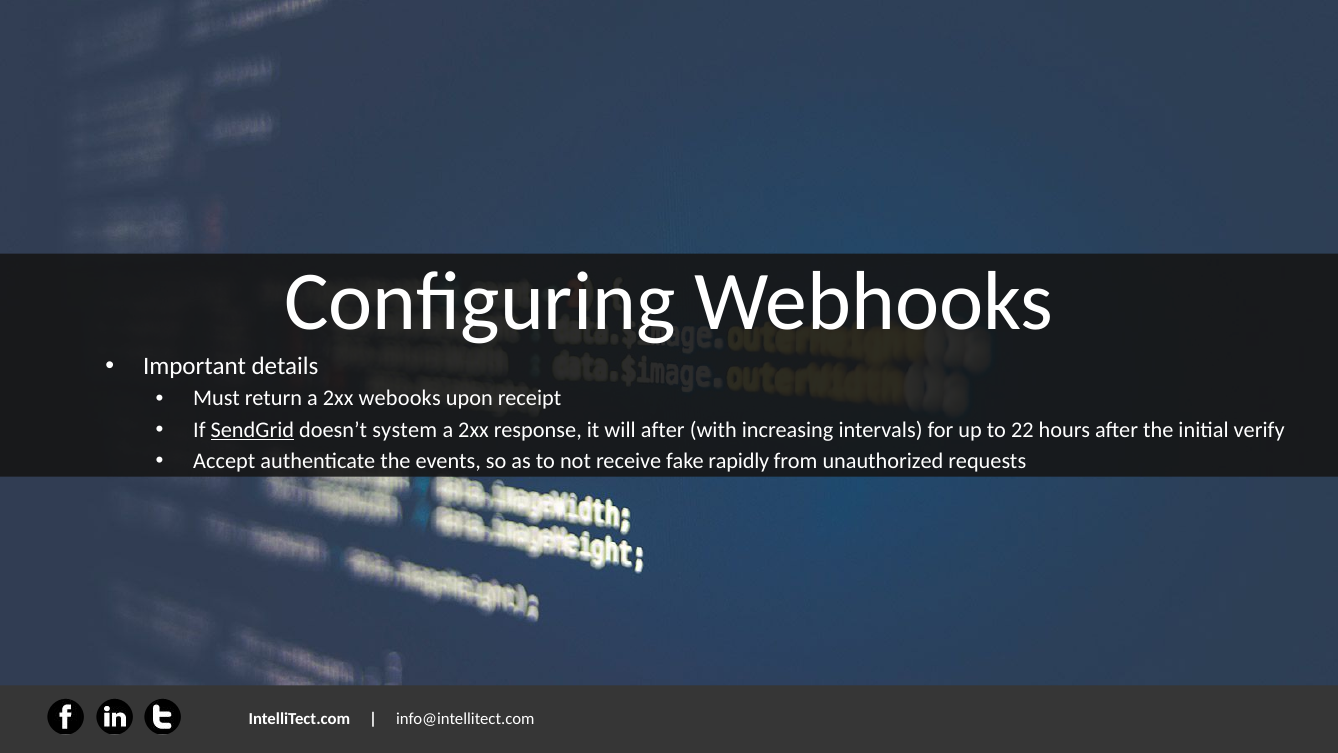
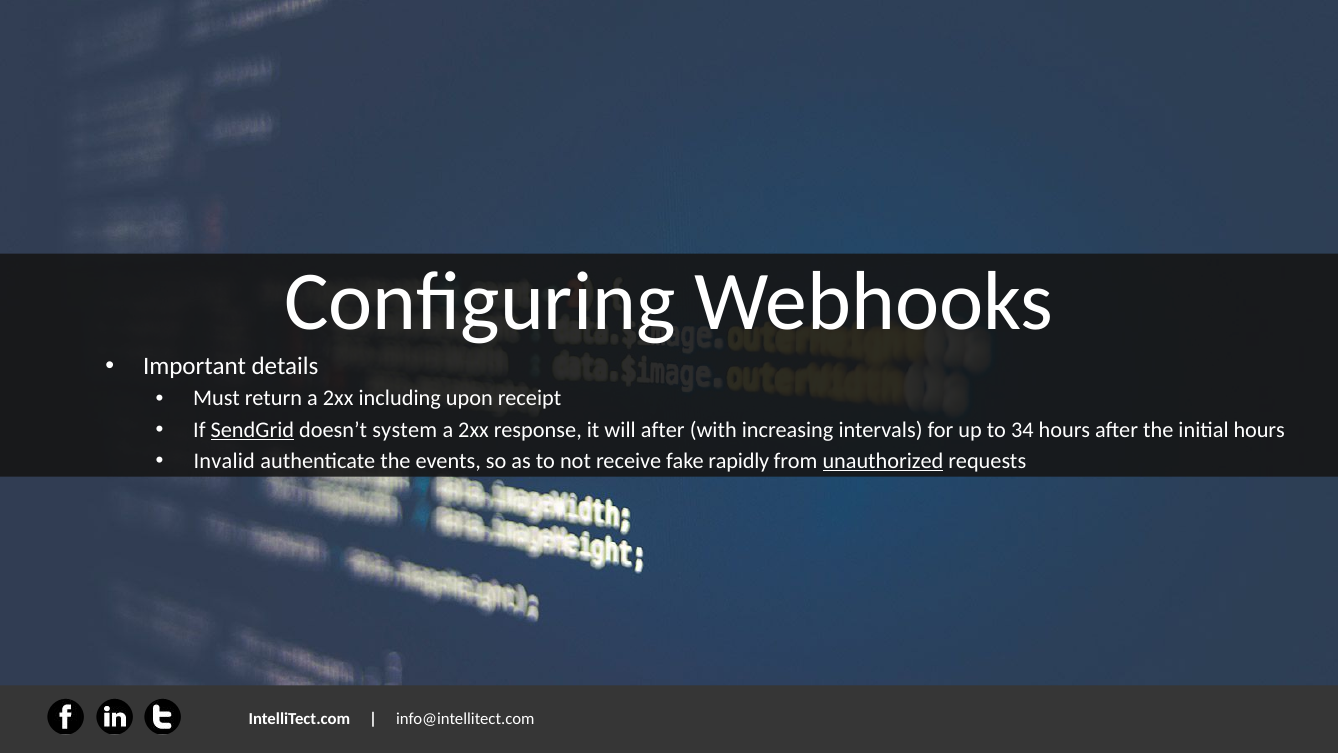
webooks: webooks -> including (400, 399)
22: 22 -> 34 (1022, 430)
initial verify: verify -> hours (1259, 430)
Accept: Accept -> Invalid (224, 461)
unauthorized underline: none -> present (883, 461)
